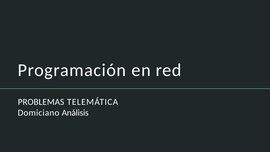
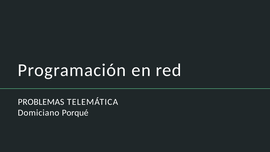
Análisis: Análisis -> Porqué (75, 113)
